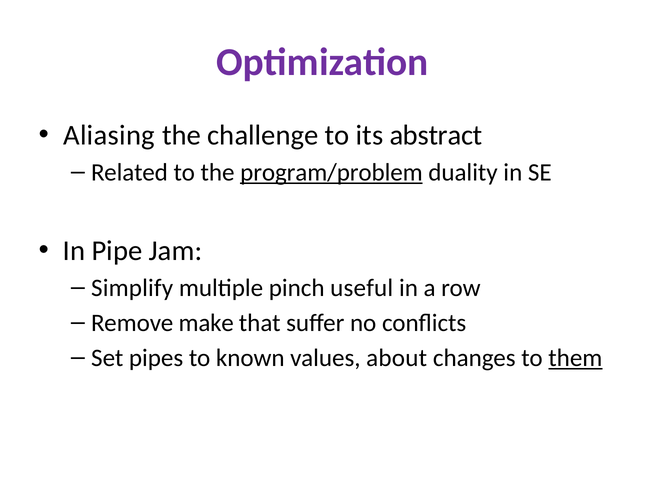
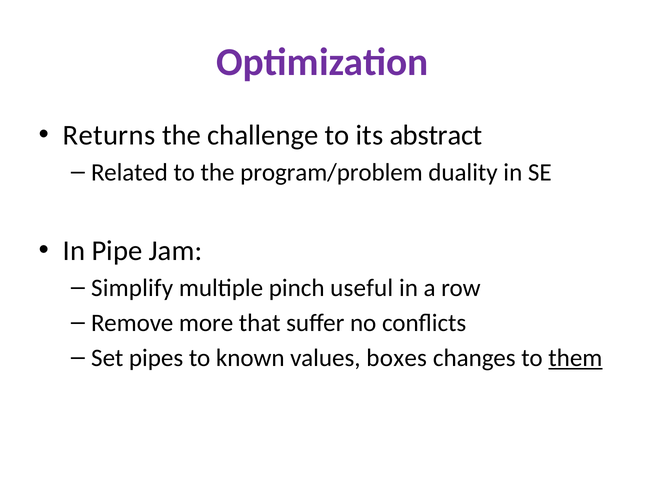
Aliasing: Aliasing -> Returns (109, 135)
program/problem underline: present -> none (331, 172)
make: make -> more (206, 323)
about: about -> boxes (397, 358)
